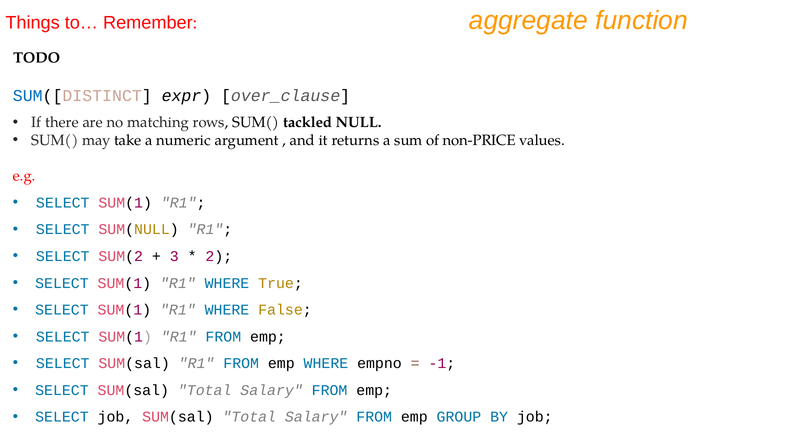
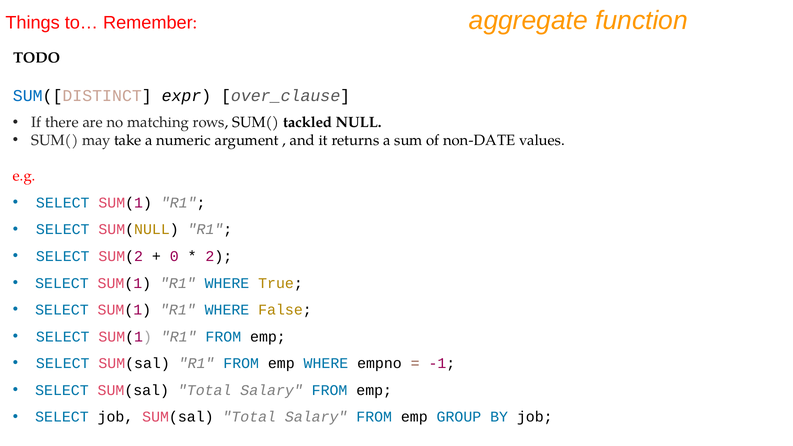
non-PRICE: non-PRICE -> non-DATE (479, 140)
3: 3 -> 0 (174, 256)
